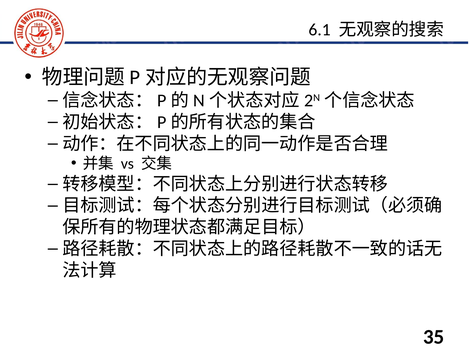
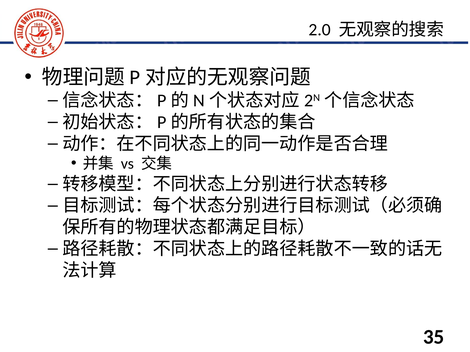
6.1: 6.1 -> 2.0 (320, 30)
